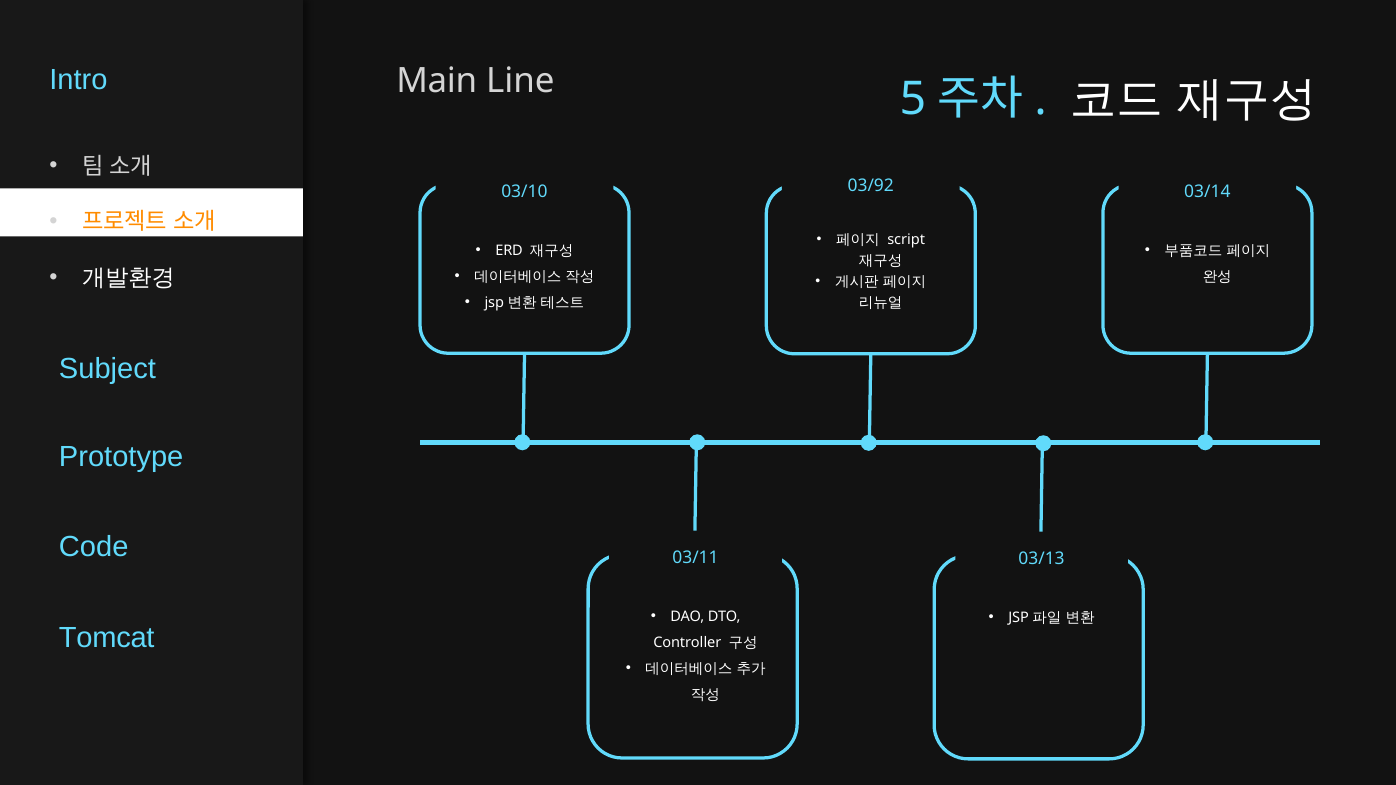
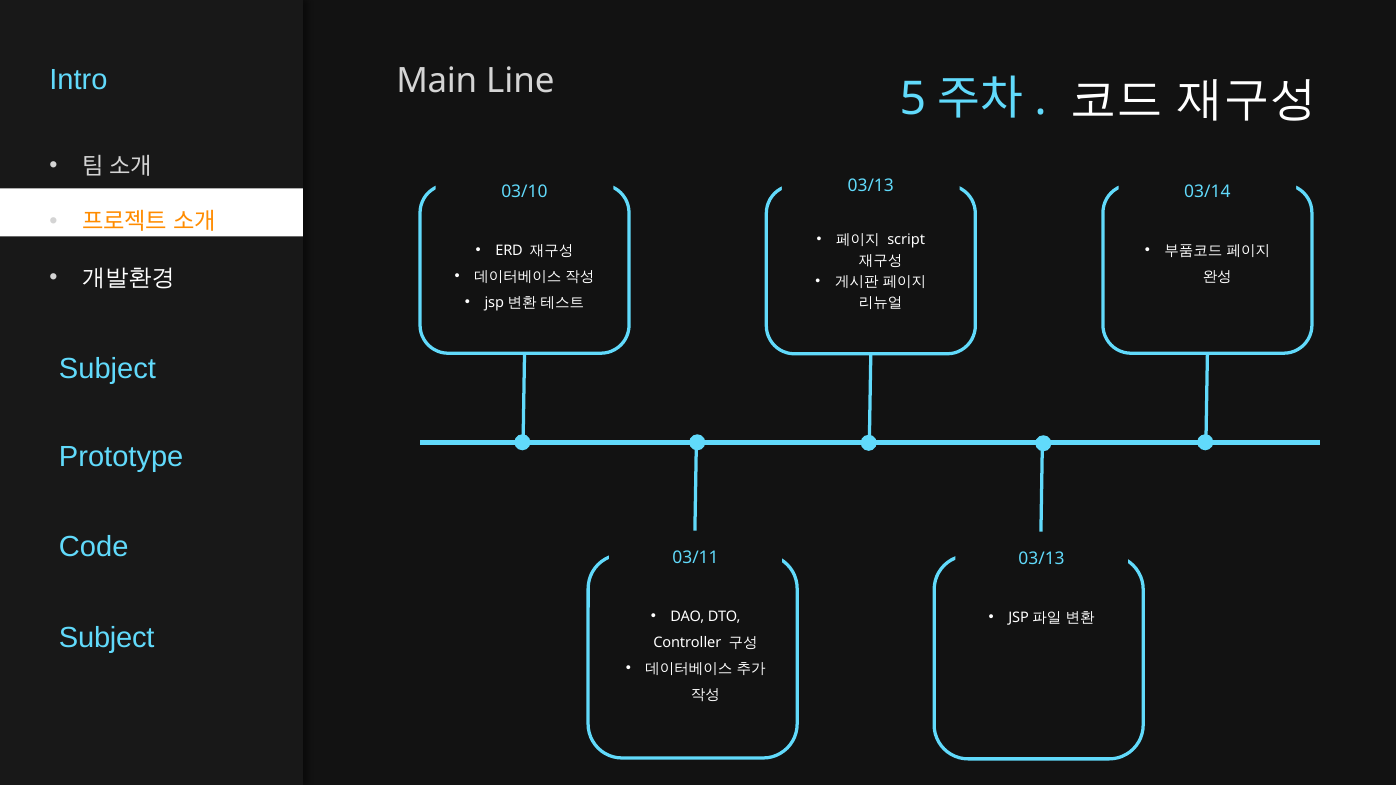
03/92: 03/92 -> 03/13 (871, 186)
Tomcat: Tomcat -> Subject (107, 638)
